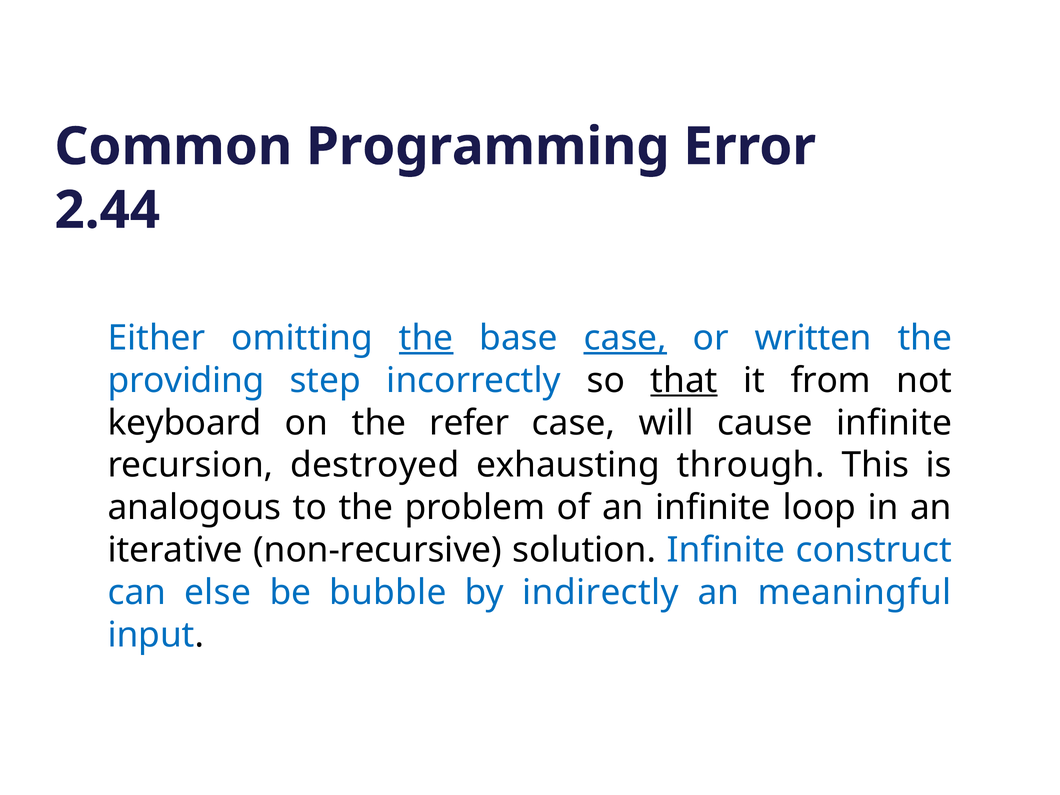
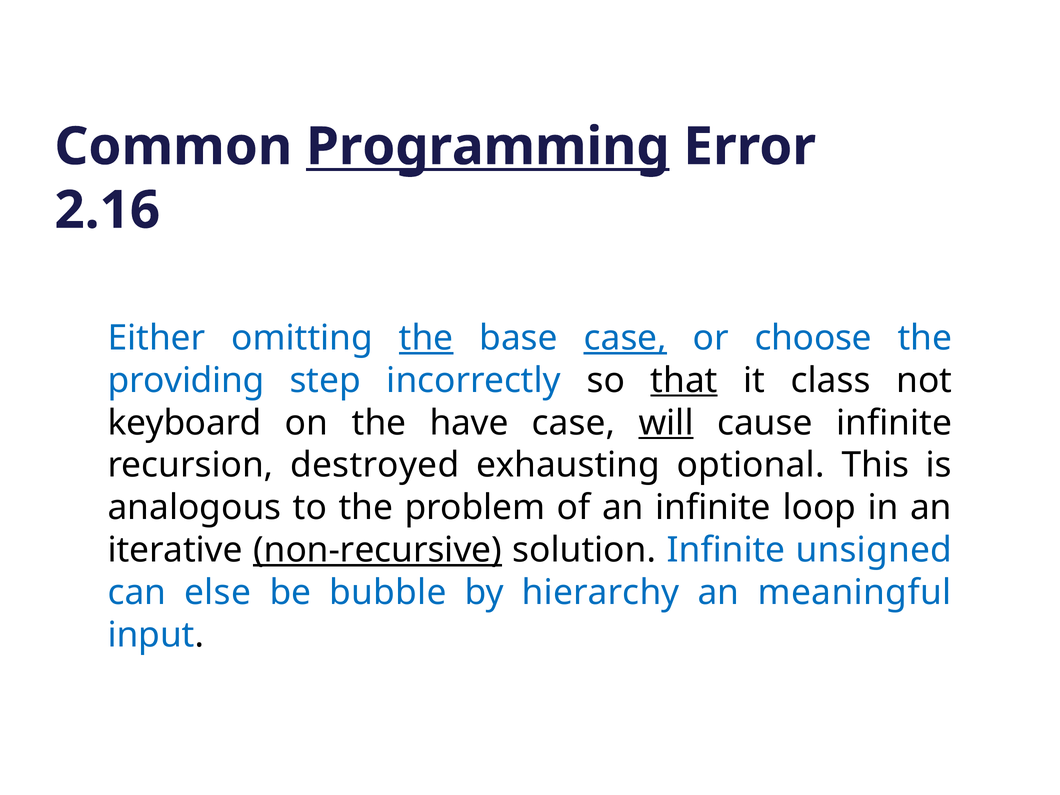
Programming underline: none -> present (488, 147)
2.44: 2.44 -> 2.16 (107, 210)
written: written -> choose (813, 338)
from: from -> class (831, 380)
refer: refer -> have (469, 423)
will underline: none -> present (666, 423)
through: through -> optional (751, 465)
non-recursive underline: none -> present (378, 550)
construct: construct -> unsigned (874, 550)
indirectly: indirectly -> hierarchy (601, 592)
